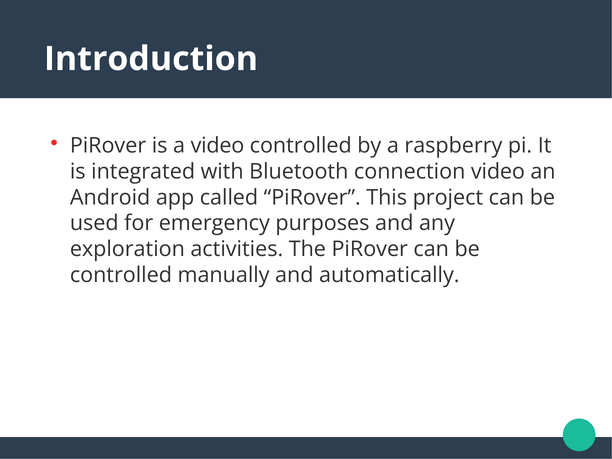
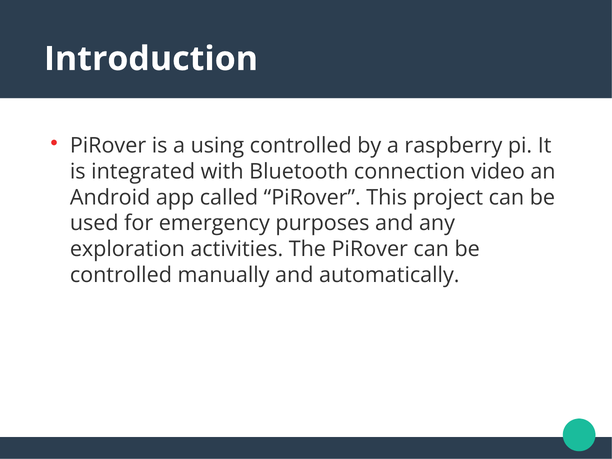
a video: video -> using (217, 146)
